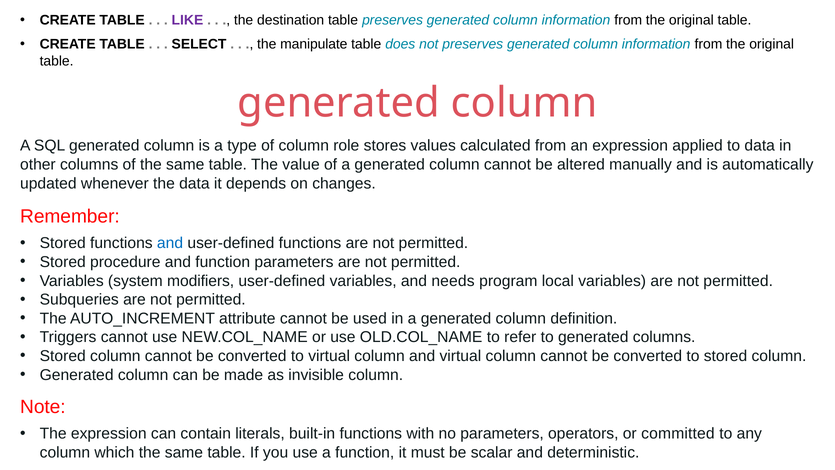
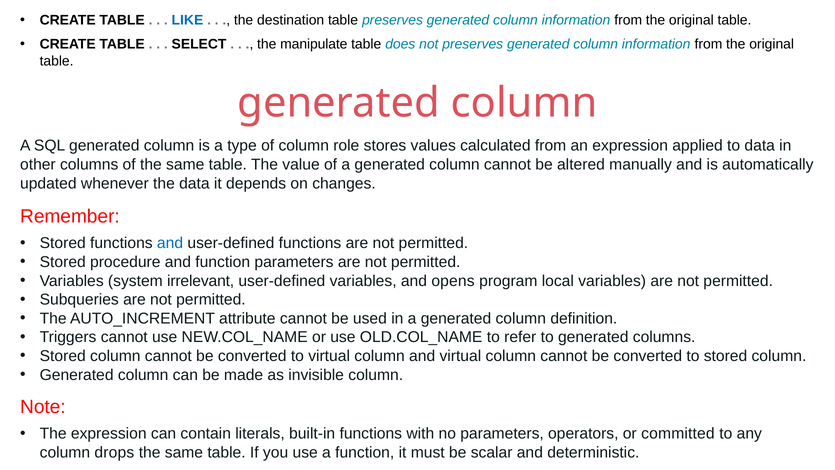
LIKE colour: purple -> blue (187, 20)
modifiers: modifiers -> irrelevant (201, 281)
needs: needs -> opens (453, 281)
which: which -> drops (114, 452)
